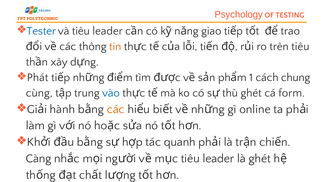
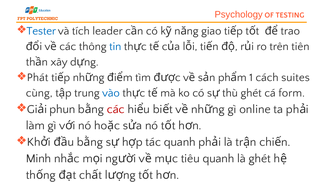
và tiêu: tiêu -> tích (81, 31)
tin colour: orange -> blue (115, 46)
trên tiêu: tiêu -> tiên (300, 46)
chung: chung -> suites (296, 77)
hành: hành -> phun (62, 109)
các colour: orange -> red (116, 109)
Càng: Càng -> Minh (38, 158)
leader: leader -> quanh (218, 158)
